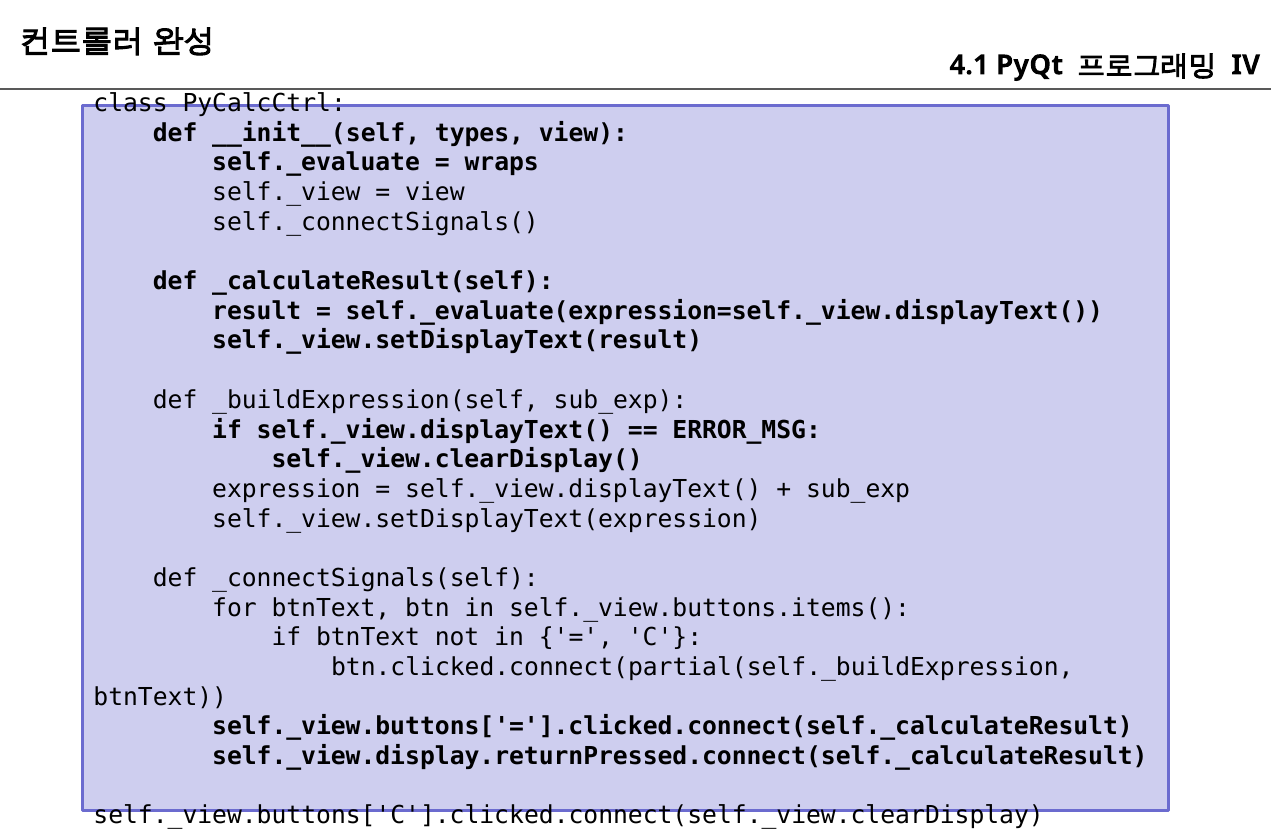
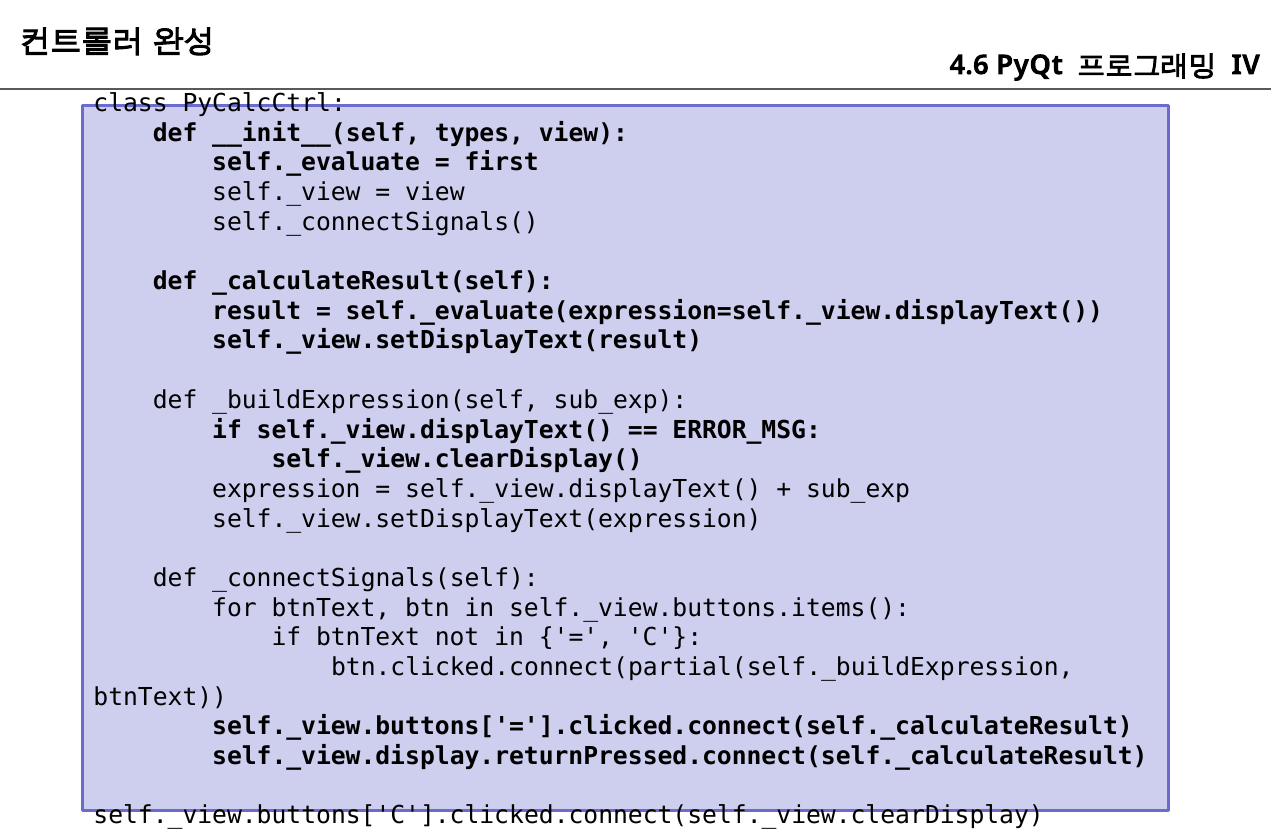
4.1: 4.1 -> 4.6 (969, 65)
wraps: wraps -> first (502, 163)
